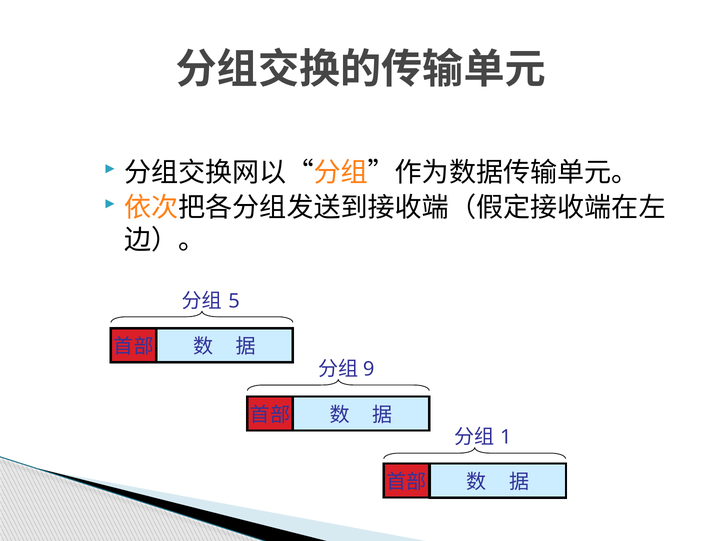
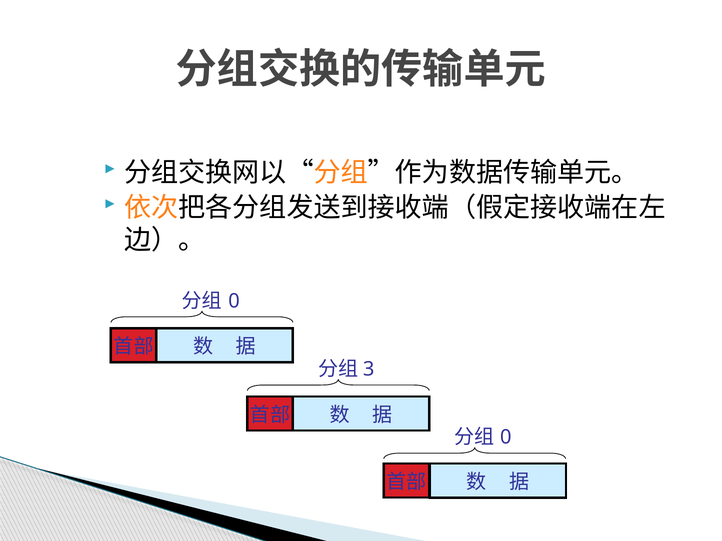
5: 5 -> 0 (234, 301)
9: 9 -> 3 (369, 369)
1: 1 -> 0 (506, 438)
